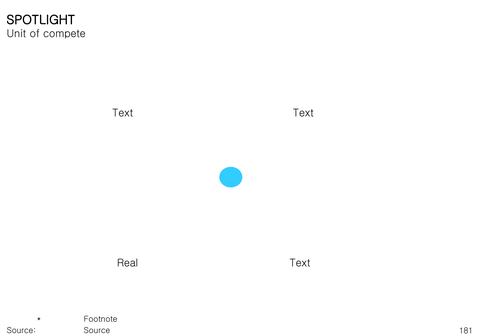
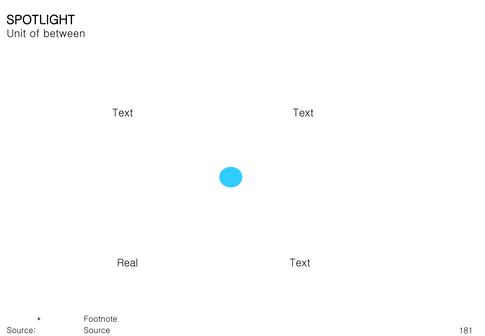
compete: compete -> between (64, 34)
